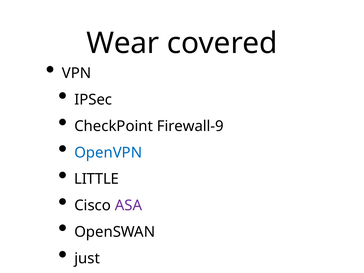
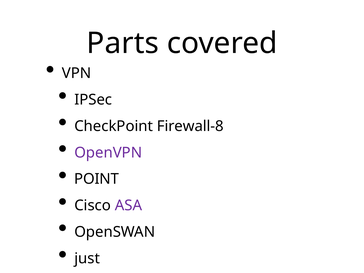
Wear: Wear -> Parts (123, 43)
Firewall-9: Firewall-9 -> Firewall-8 (190, 126)
OpenVPN colour: blue -> purple (108, 153)
LITTLE: LITTLE -> POINT (97, 179)
